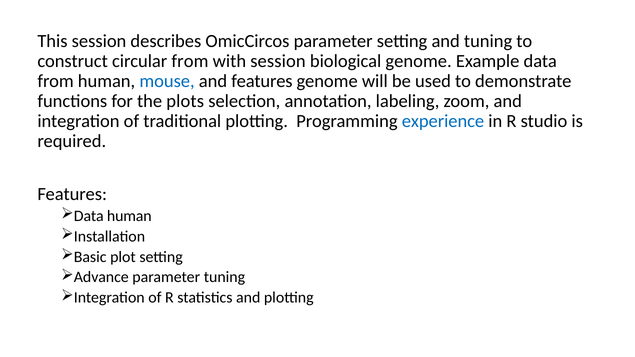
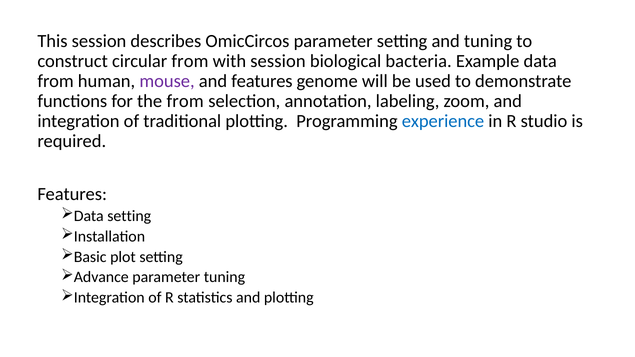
biological genome: genome -> bacteria (419, 61)
mouse colour: blue -> purple (167, 81)
the plots: plots -> from (185, 101)
Data human: human -> setting (129, 216)
